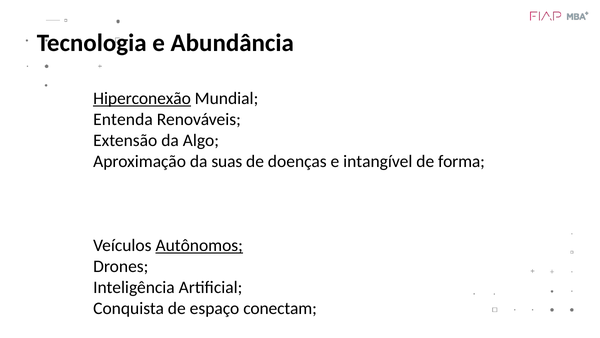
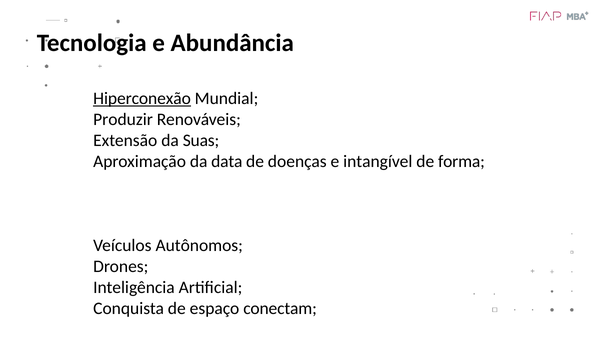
Entenda: Entenda -> Produzir (123, 120)
Algo: Algo -> Suas (201, 141)
suas: suas -> data (227, 162)
Autônomos underline: present -> none (199, 246)
